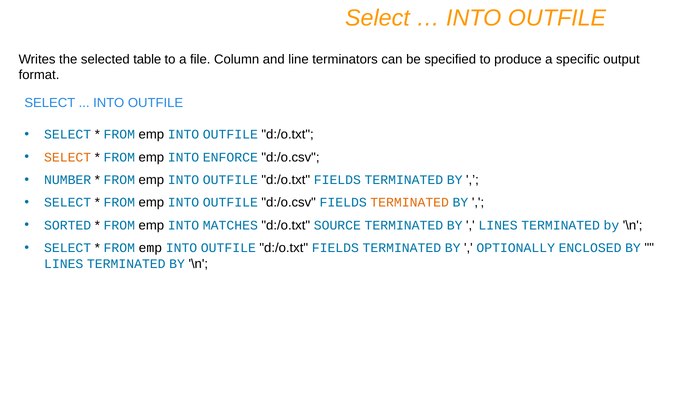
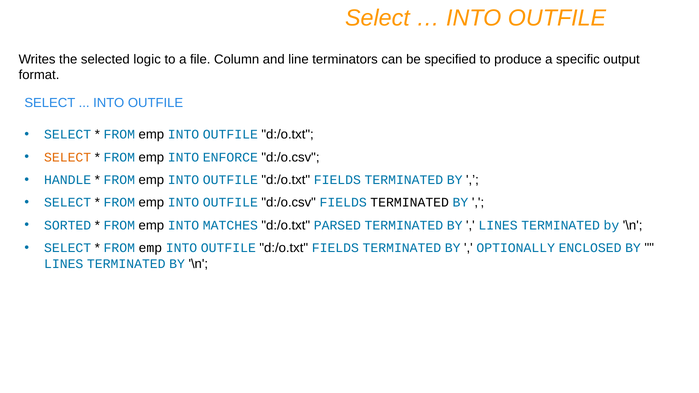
table: table -> logic (147, 59)
NUMBER: NUMBER -> HANDLE (68, 180)
TERMINATED colour: orange -> black (410, 203)
SOURCE: SOURCE -> PARSED (337, 225)
